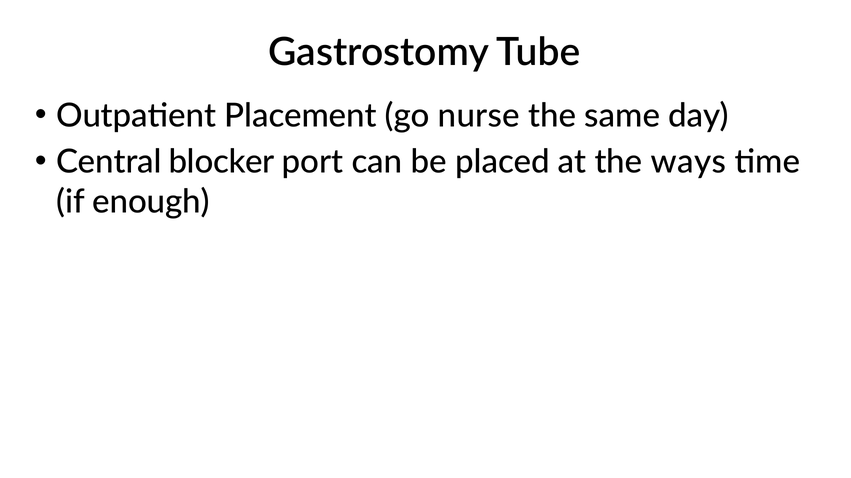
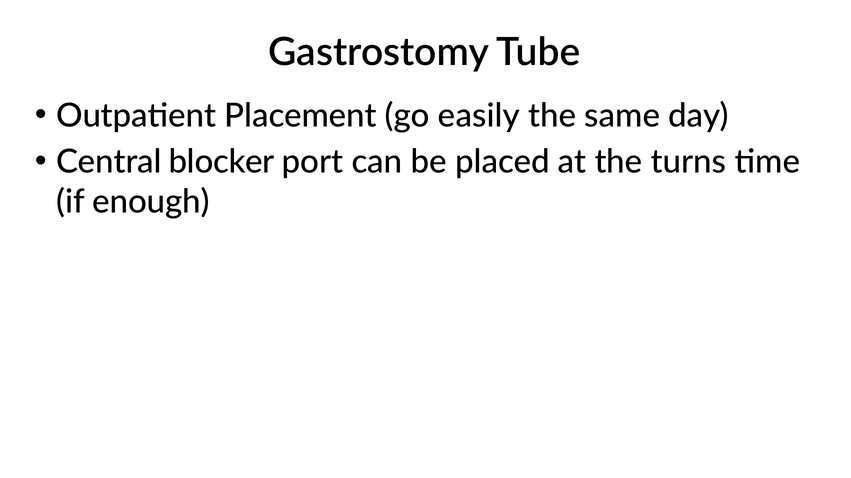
nurse: nurse -> easily (479, 116)
ways: ways -> turns (689, 162)
